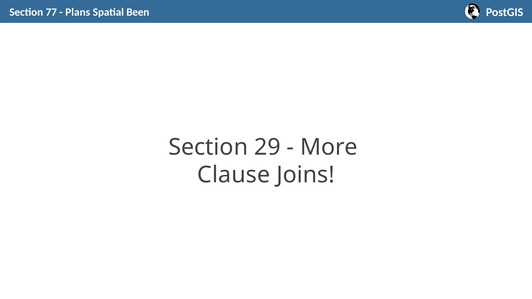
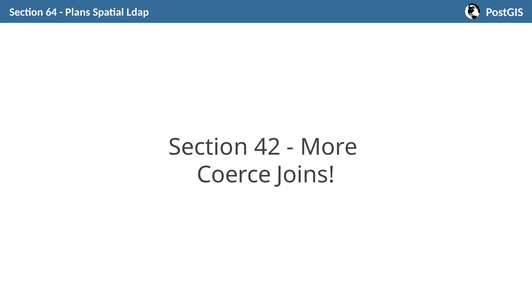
77: 77 -> 64 (51, 12)
Been: Been -> Ldap (138, 12)
29: 29 -> 42 (267, 147)
Clause: Clause -> Coerce (234, 175)
